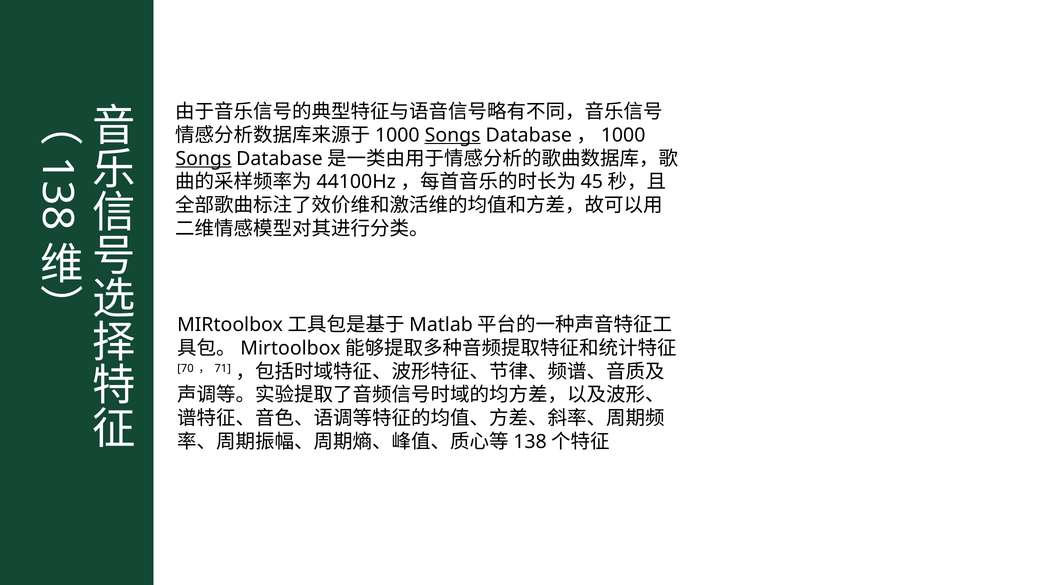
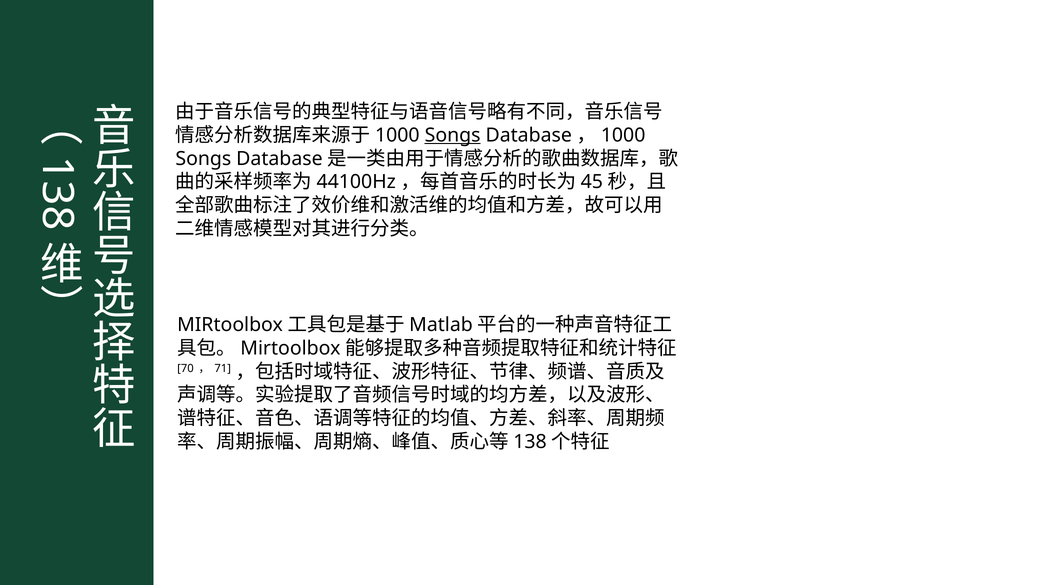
Songs underline: present -> none (203, 159)
